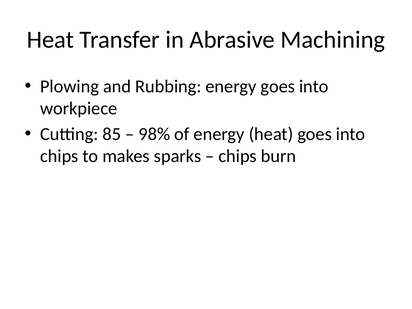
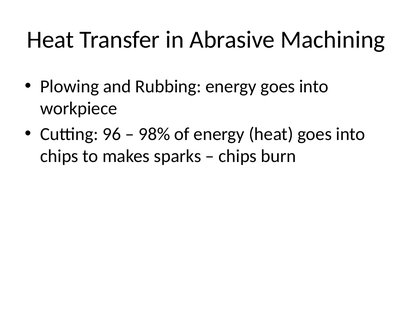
85: 85 -> 96 (112, 134)
